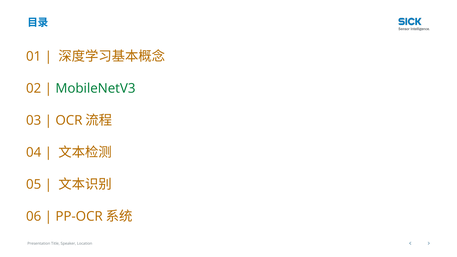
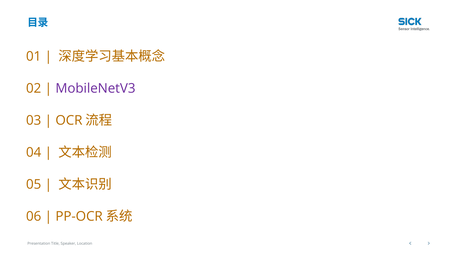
MobileNetV3 colour: green -> purple (95, 88)
